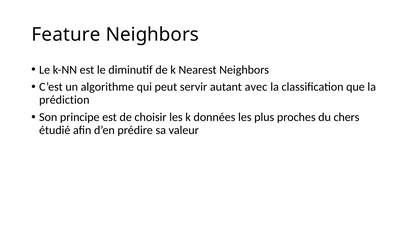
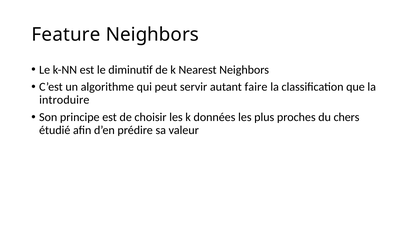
avec: avec -> faire (256, 87)
prédiction: prédiction -> introduire (64, 100)
